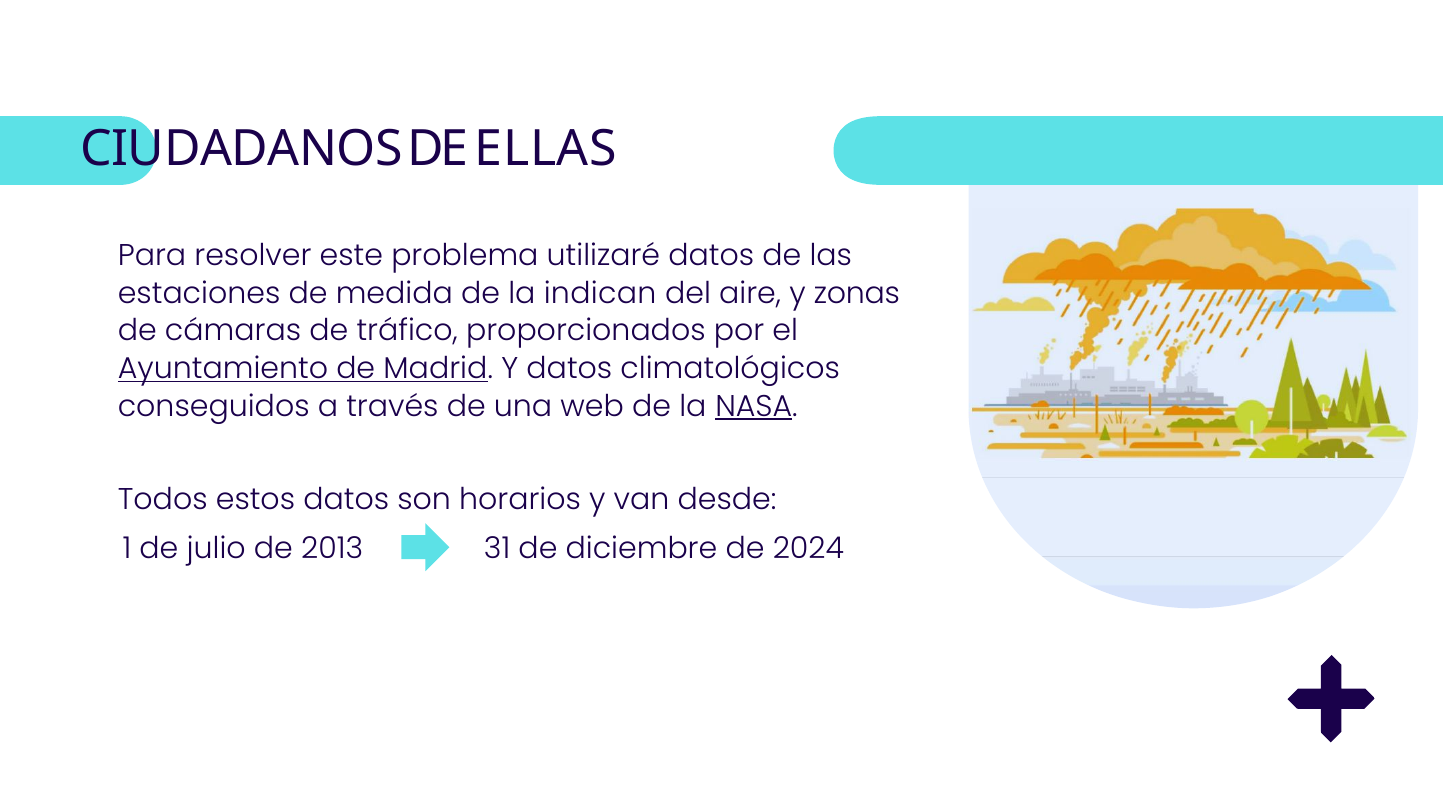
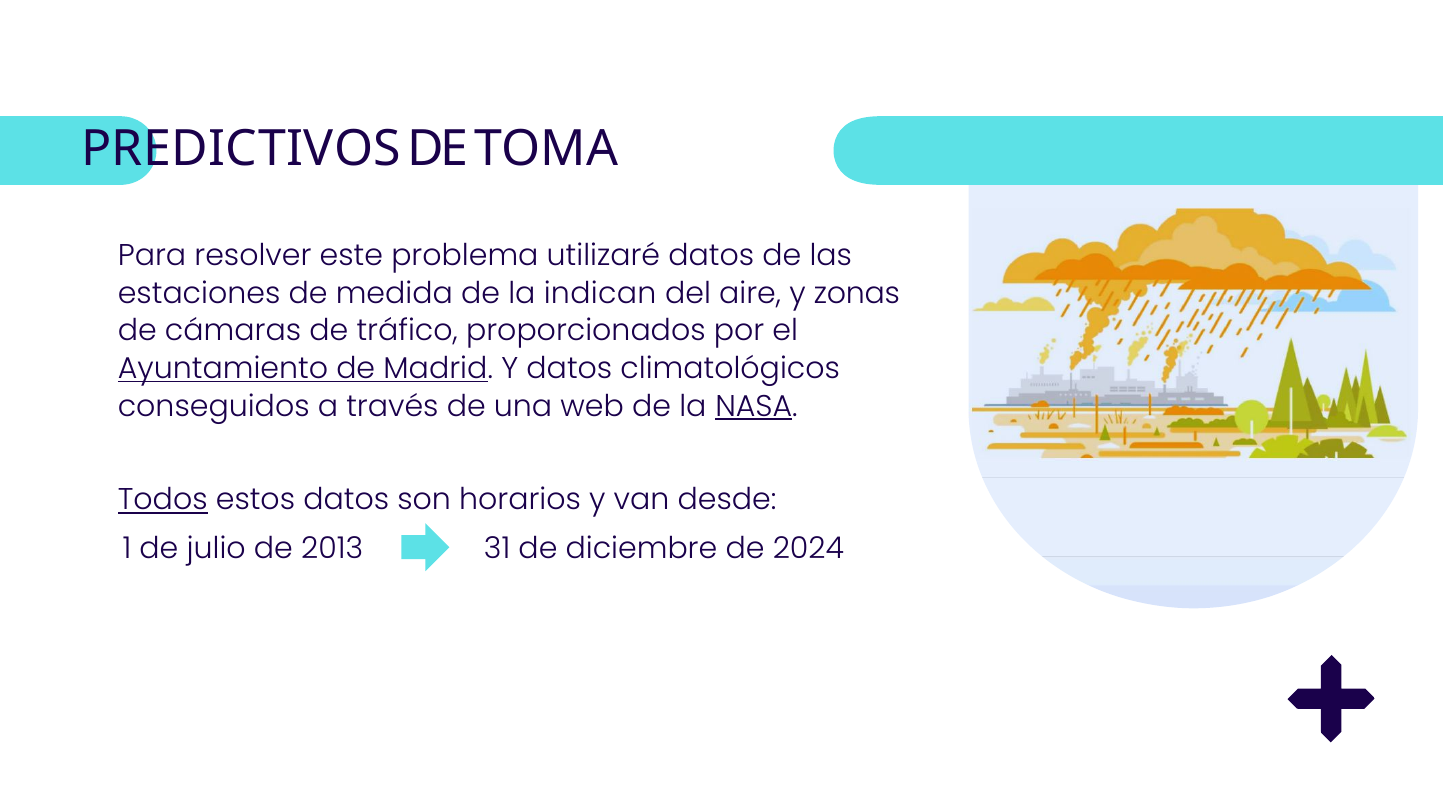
CIUDADANOS: CIUDADANOS -> PREDICTIVOS (241, 149)
ELLAS: ELLAS -> TOMA (546, 149)
Todos underline: none -> present (163, 500)
